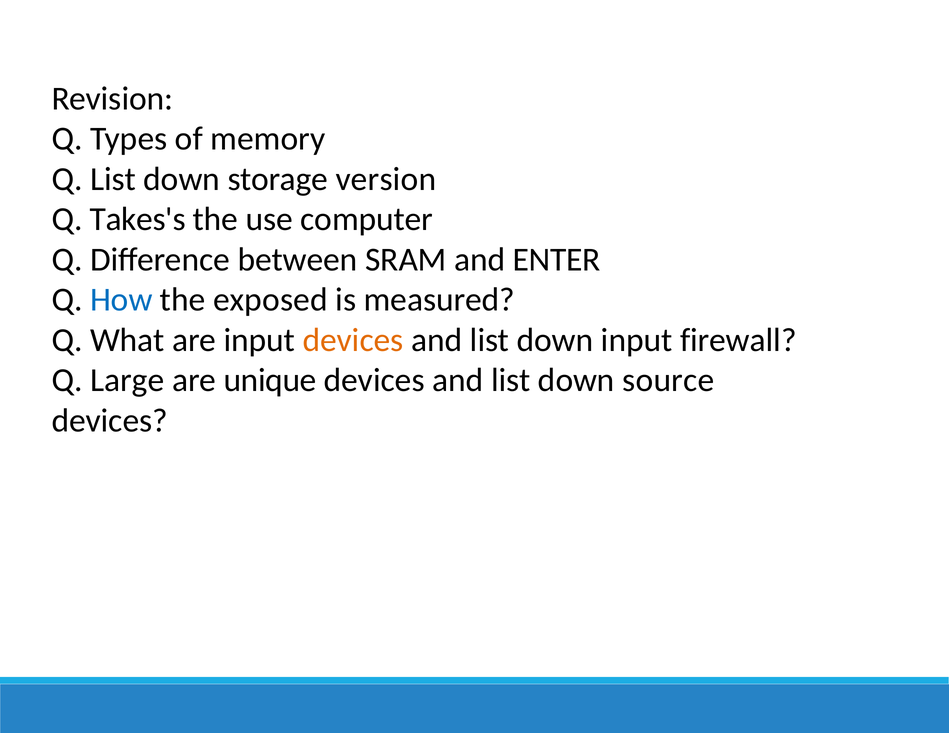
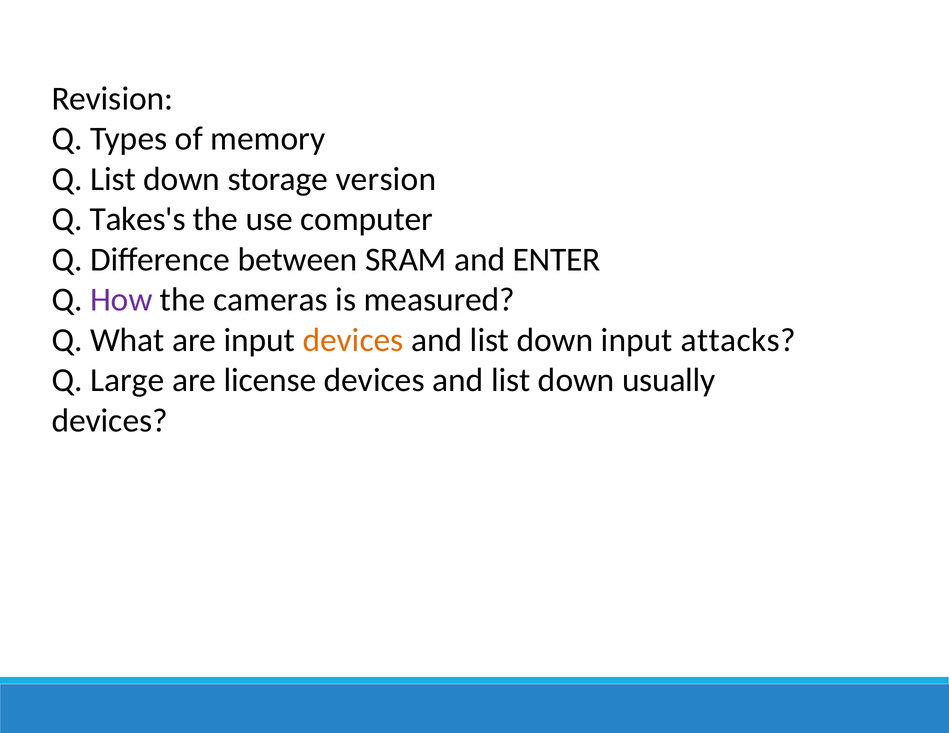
How colour: blue -> purple (121, 300)
exposed: exposed -> cameras (270, 300)
firewall: firewall -> attacks (738, 340)
unique: unique -> license (270, 381)
source: source -> usually (669, 381)
